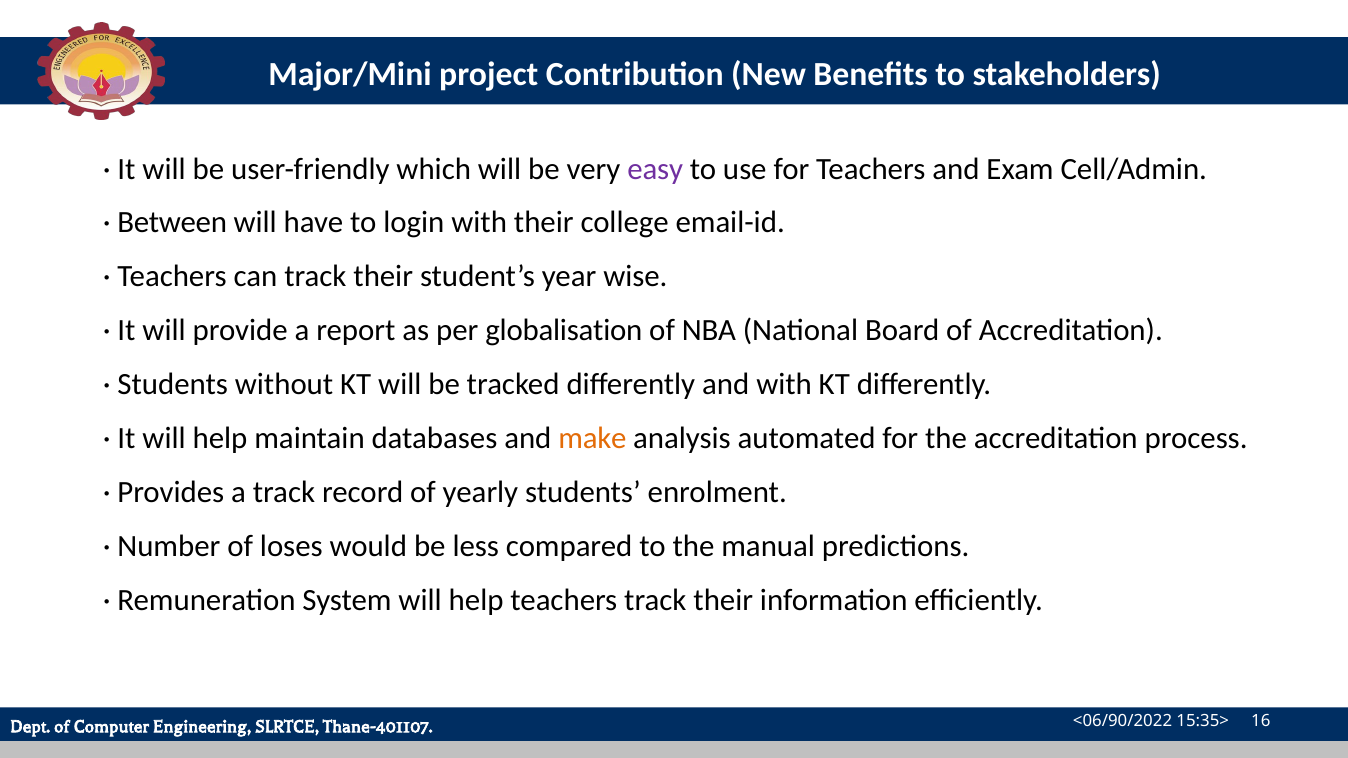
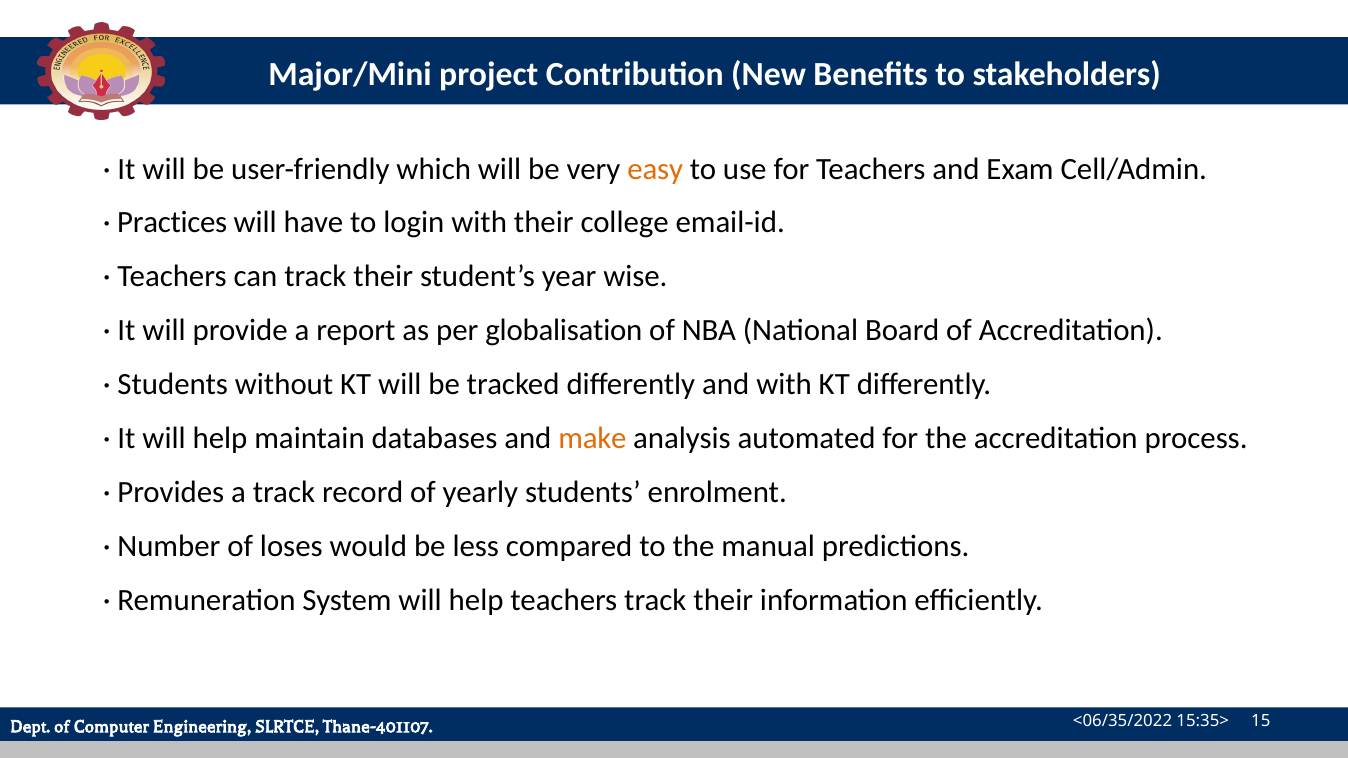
easy colour: purple -> orange (655, 169)
Between: Between -> Practices (172, 223)
<06/90/2022: <06/90/2022 -> <06/35/2022 (1123, 721)
16: 16 -> 15 (1261, 721)
